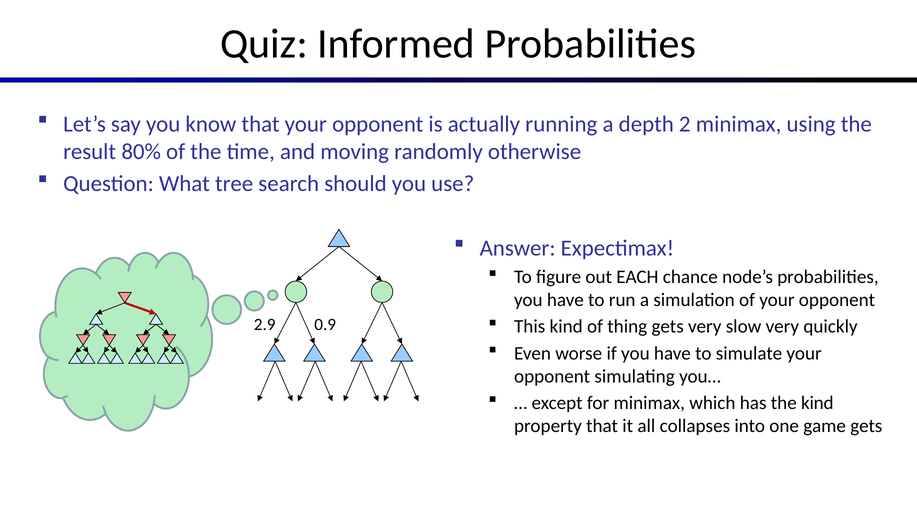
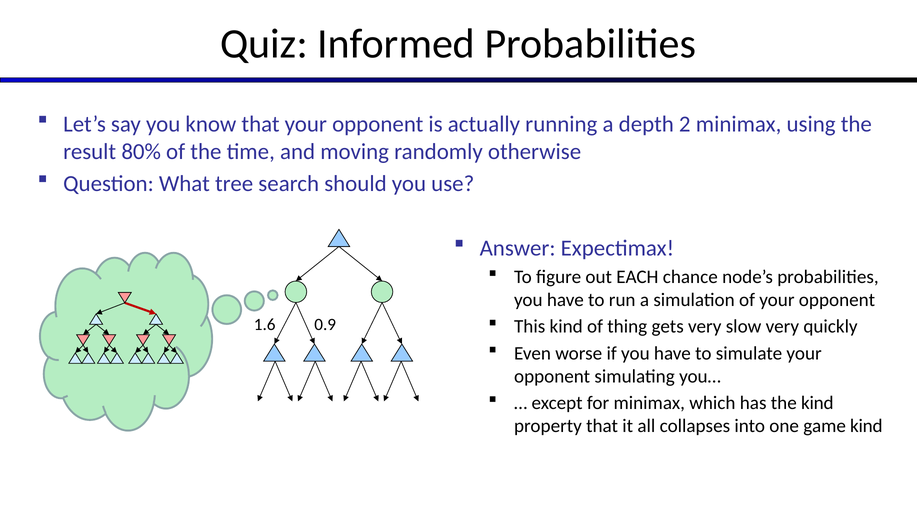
2.9: 2.9 -> 1.6 (265, 324)
game gets: gets -> kind (866, 426)
